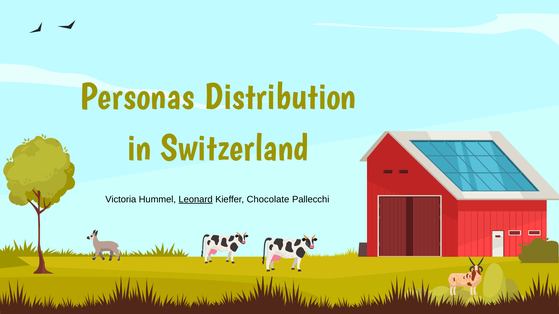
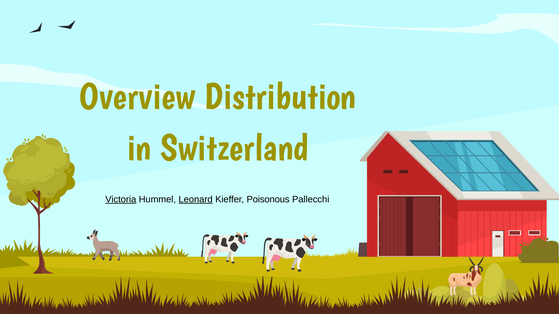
Personas: Personas -> Overview (137, 97)
Victoria underline: none -> present (121, 200)
Chocolate: Chocolate -> Poisonous (268, 200)
